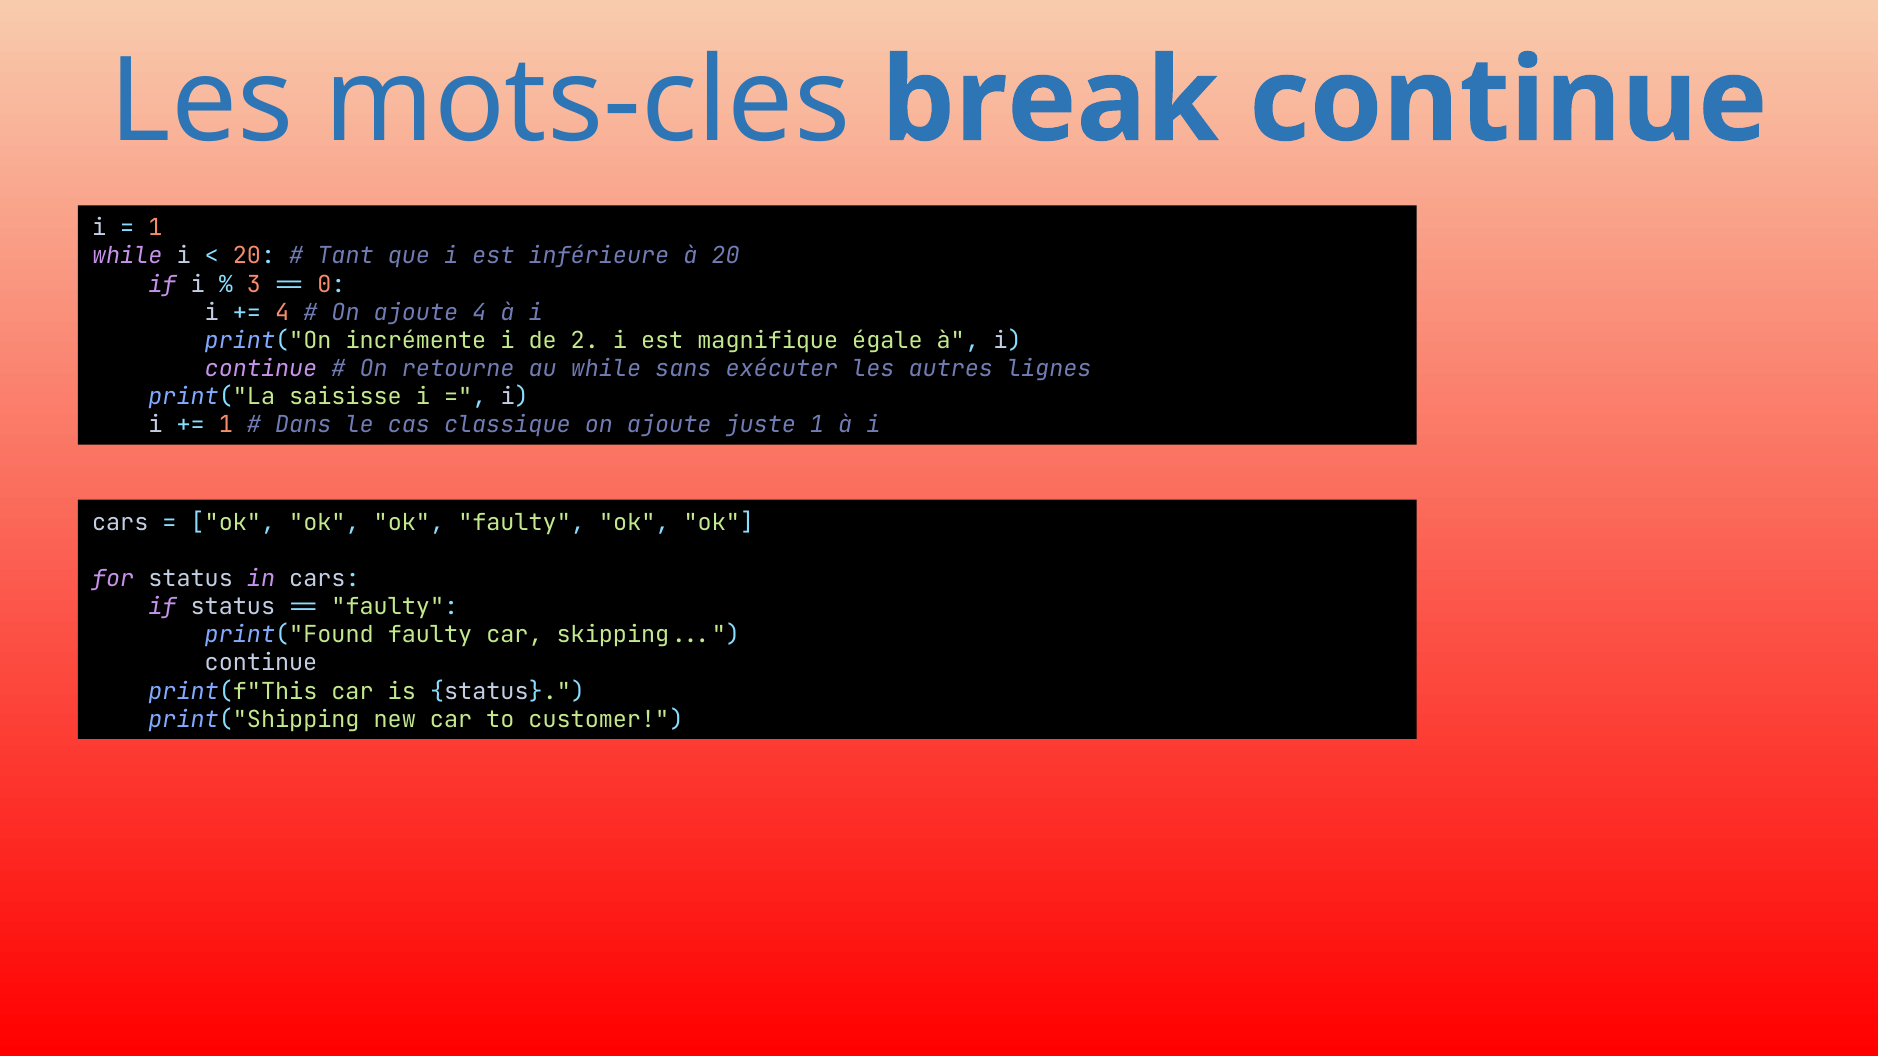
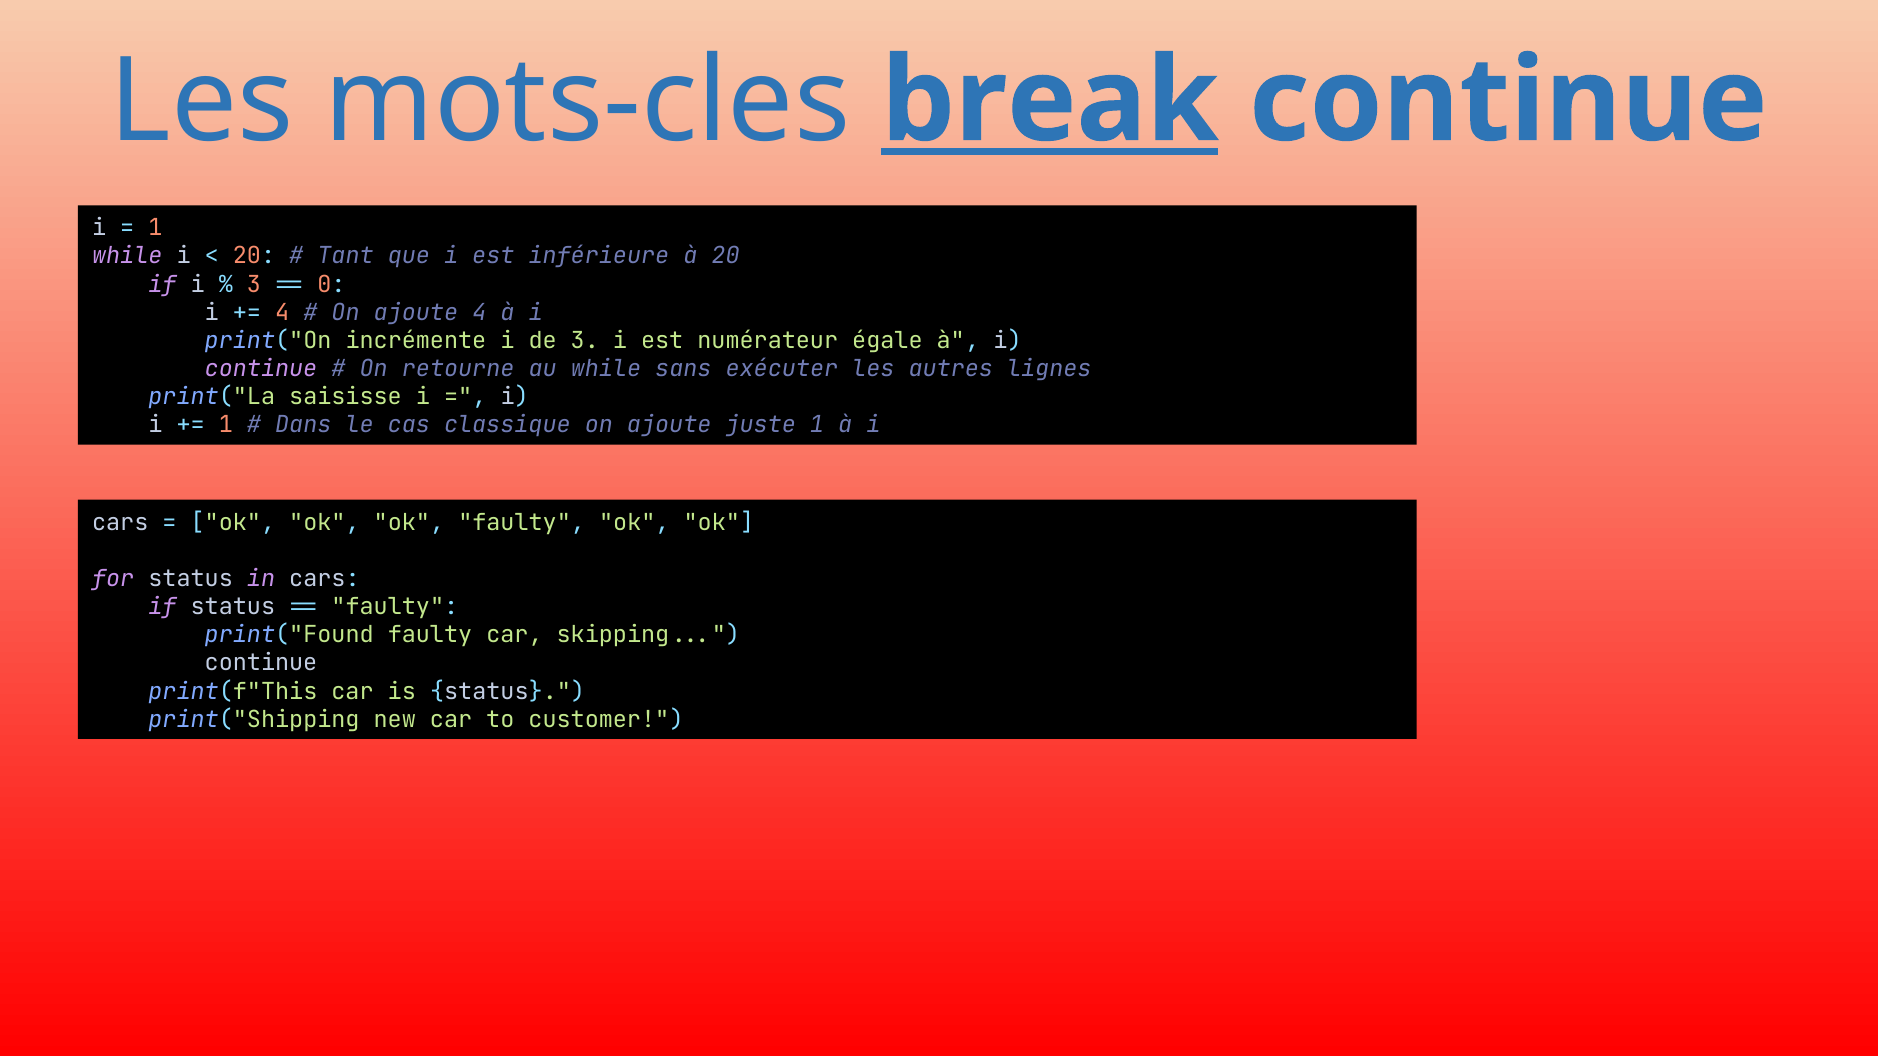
break underline: none -> present (1050, 101)
de 2: 2 -> 3 (585, 341)
magnifique: magnifique -> numérateur (768, 341)
